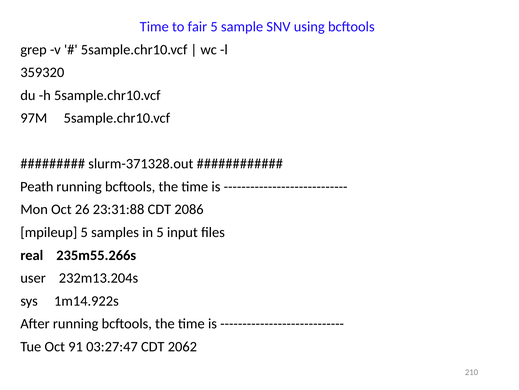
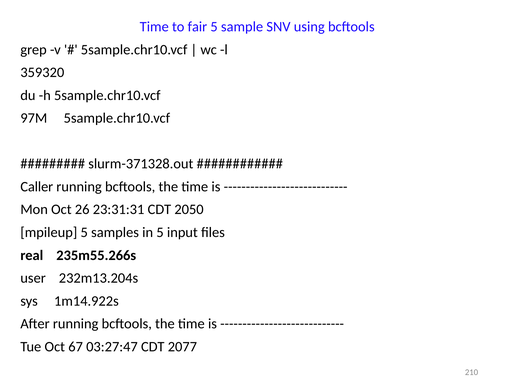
Peath: Peath -> Caller (37, 186)
23:31:88: 23:31:88 -> 23:31:31 (119, 209)
2086: 2086 -> 2050 (189, 209)
91: 91 -> 67 (76, 346)
2062: 2062 -> 2077 (182, 346)
